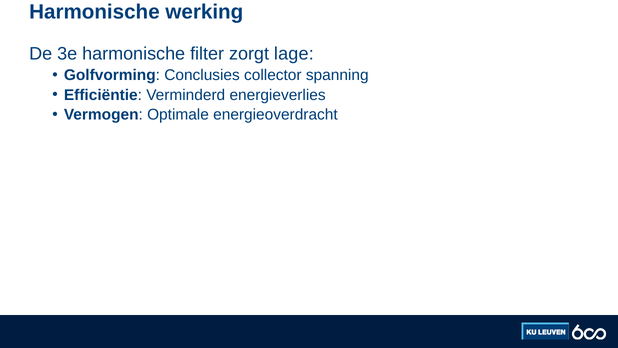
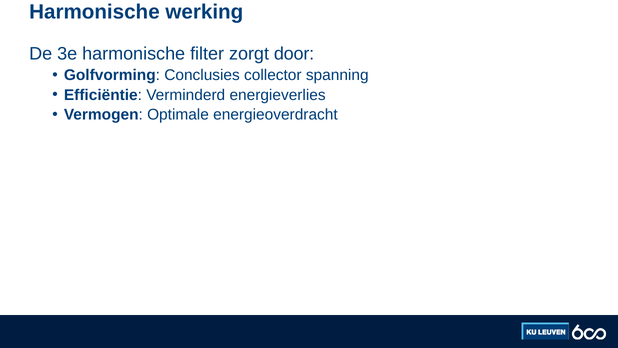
lage: lage -> door (294, 54)
